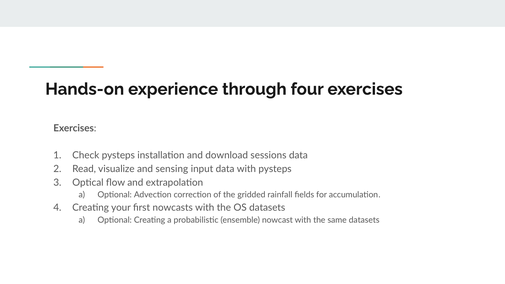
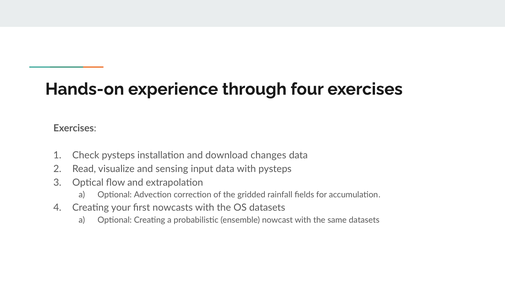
sessions: sessions -> changes (268, 155)
